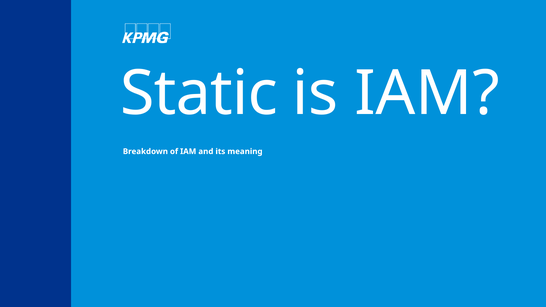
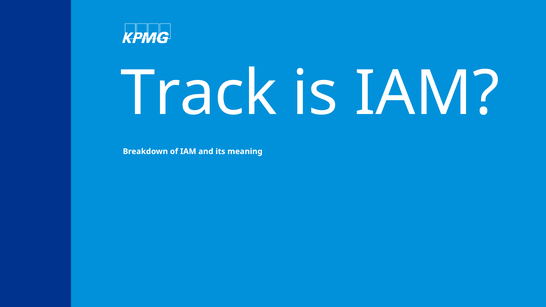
Static: Static -> Track (199, 94)
